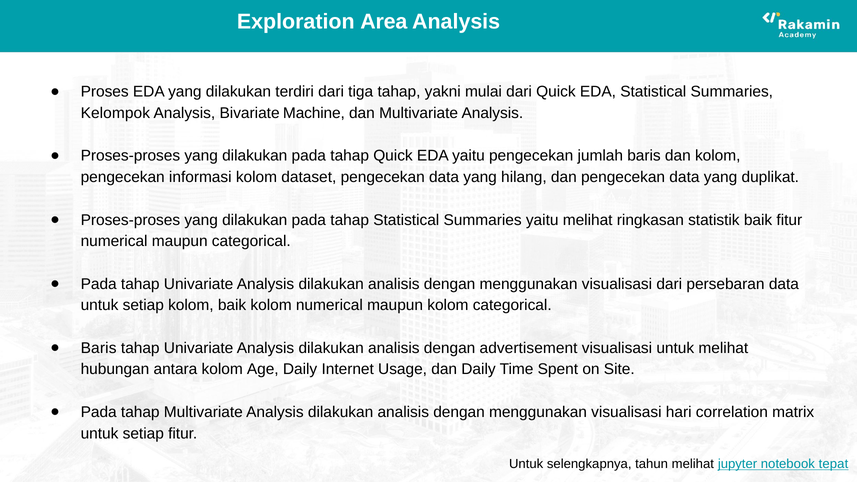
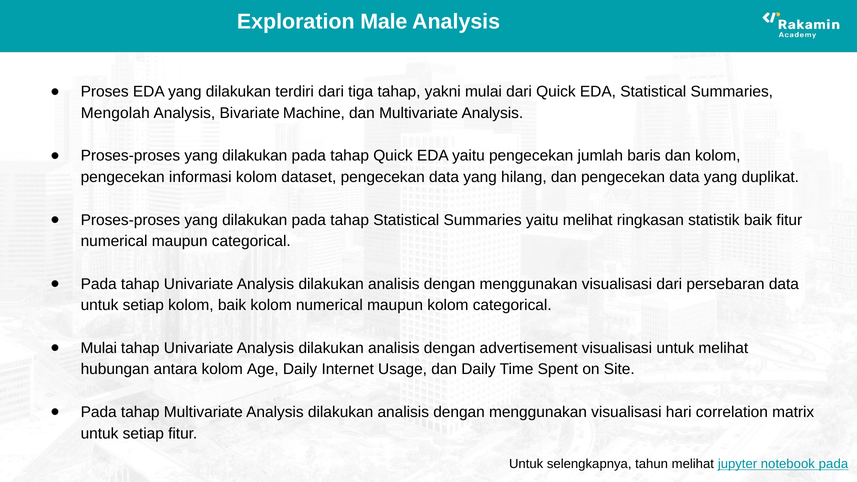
Area: Area -> Male (384, 22)
Kelompok: Kelompok -> Mengolah (115, 113)
Baris: Baris -> Mulai (99, 348)
notebook tepat: tepat -> pada (833, 464)
